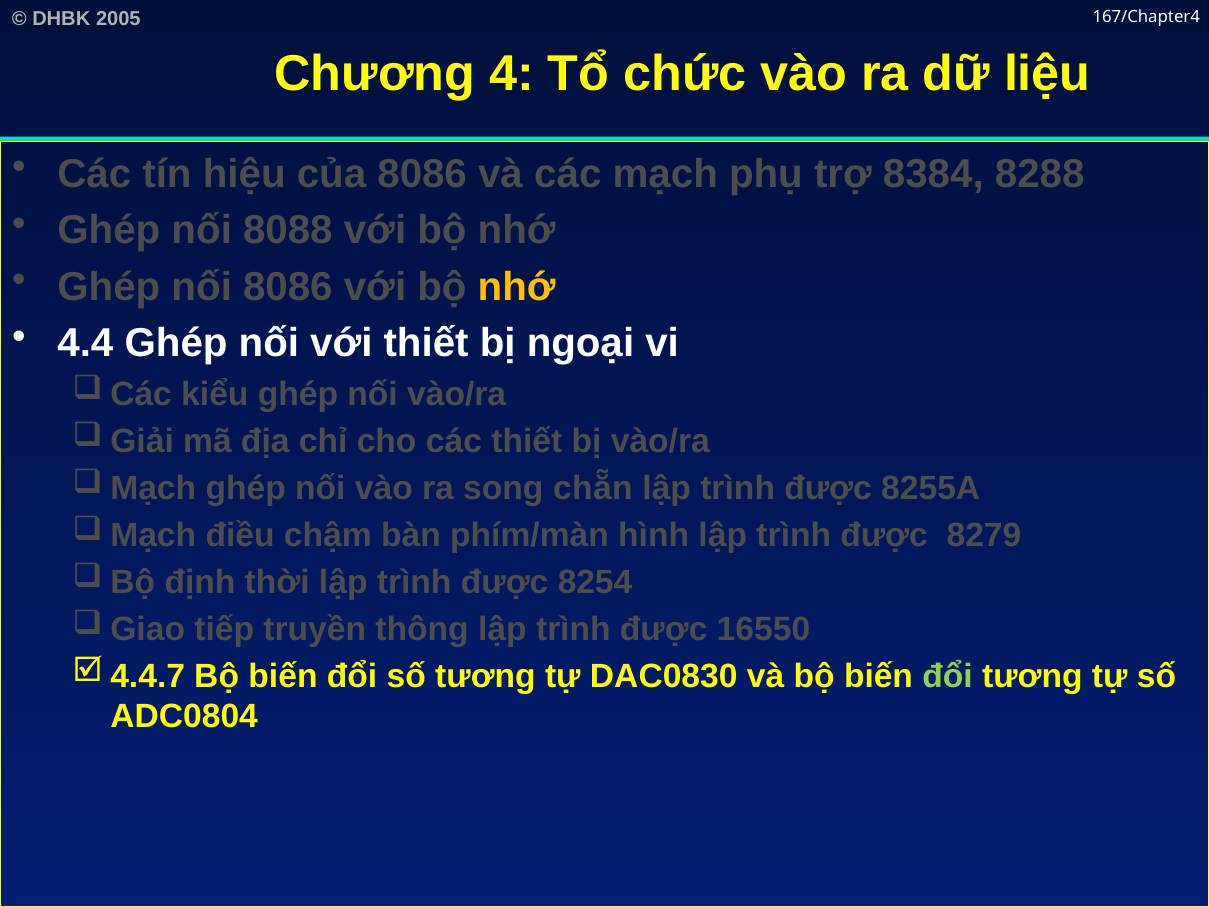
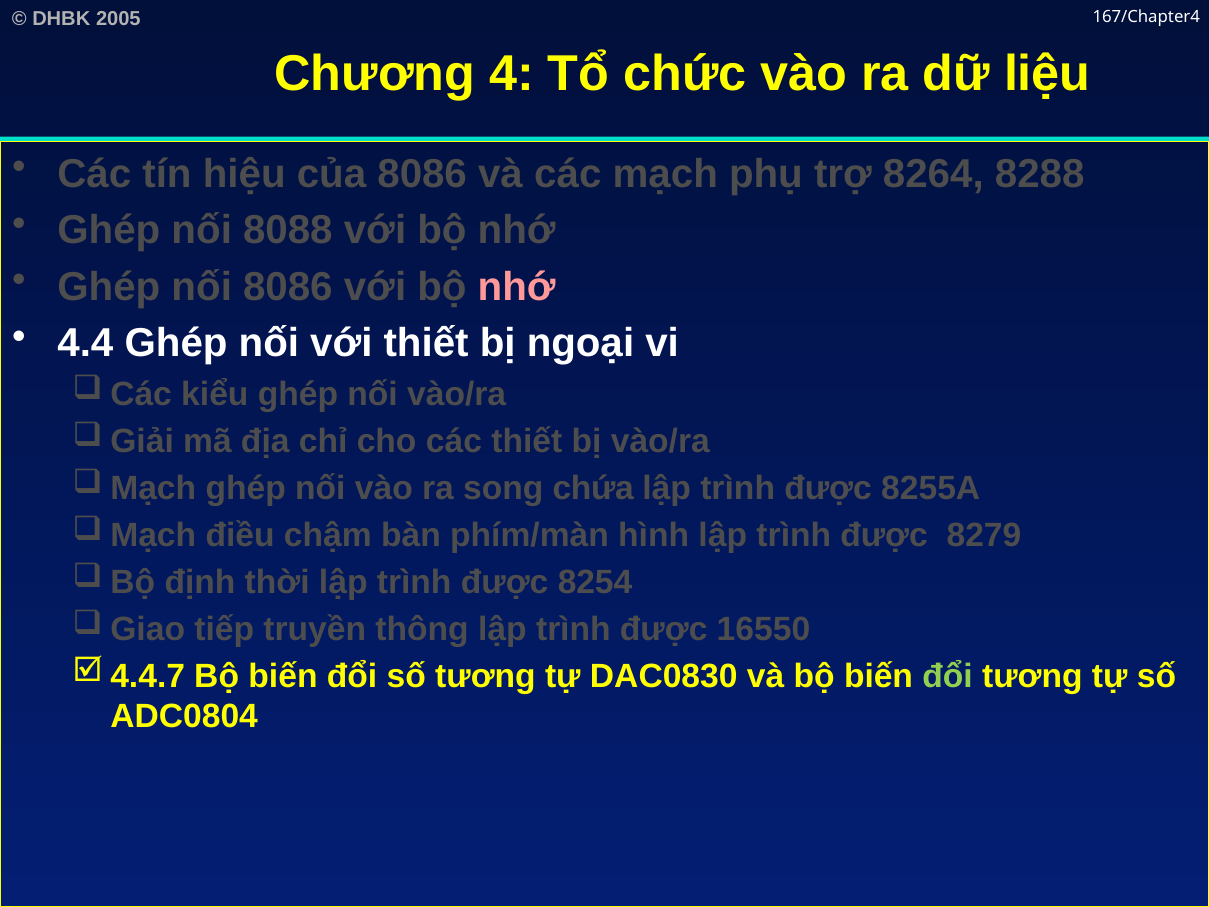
8384: 8384 -> 8264 (933, 174)
nhớ colour: yellow -> pink (517, 287)
chẵn: chẵn -> chứa (593, 488)
